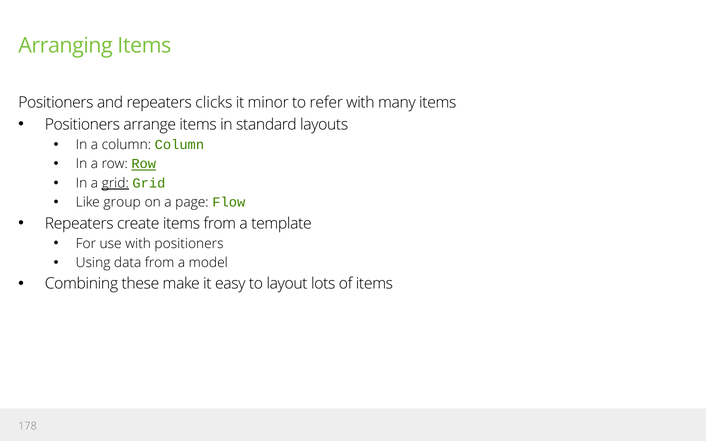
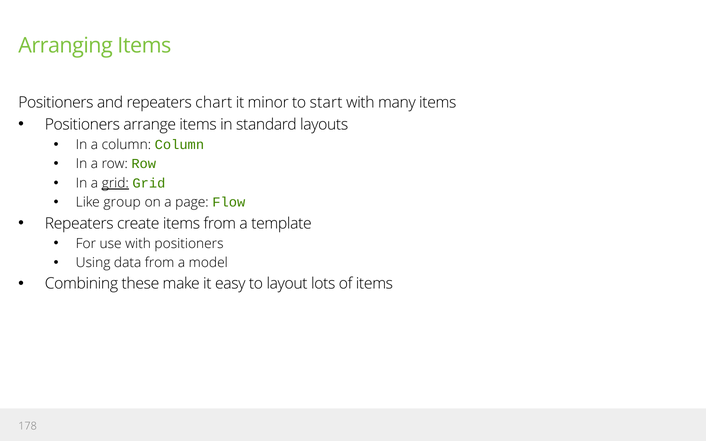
clicks: clicks -> chart (214, 103)
refer: refer -> start (326, 103)
Row underline: present -> none (144, 164)
